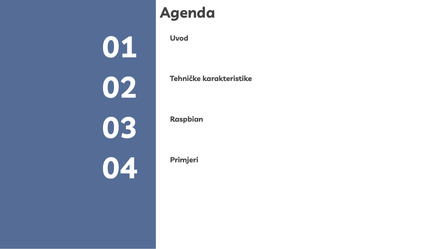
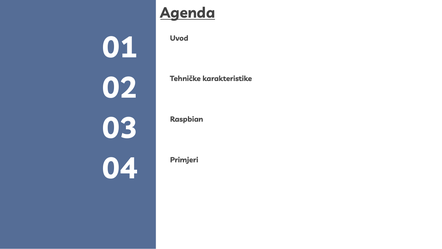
Agenda underline: none -> present (188, 13)
